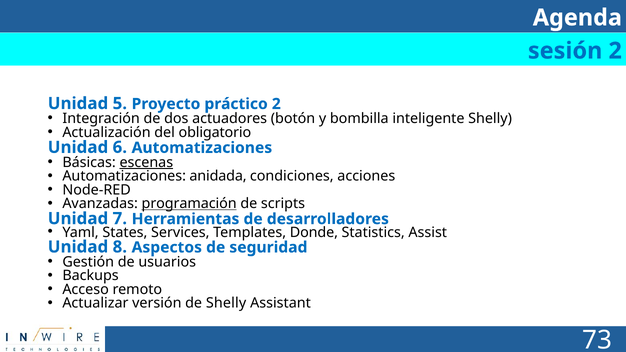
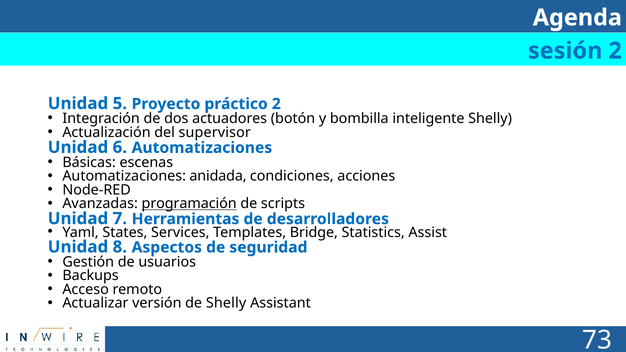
obligatorio: obligatorio -> supervisor (215, 132)
escenas underline: present -> none (146, 162)
Donde: Donde -> Bridge (314, 232)
